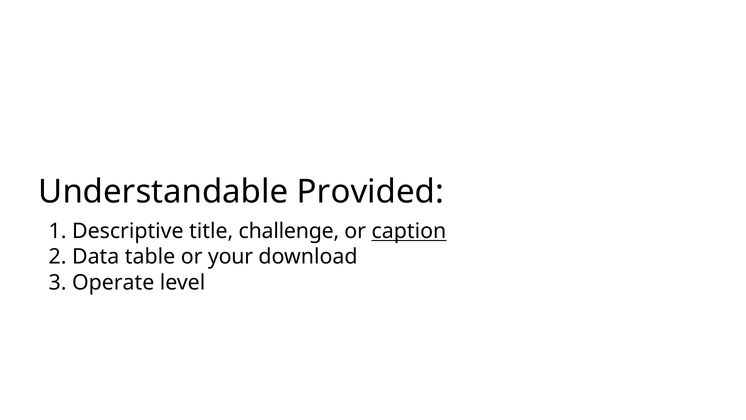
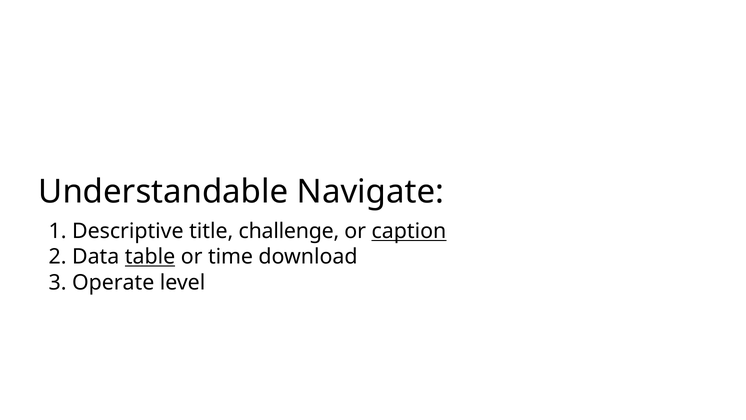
Provided: Provided -> Navigate (370, 192)
table underline: none -> present (150, 257)
your: your -> time (231, 257)
